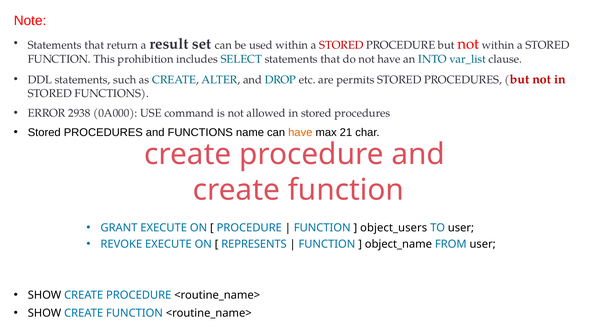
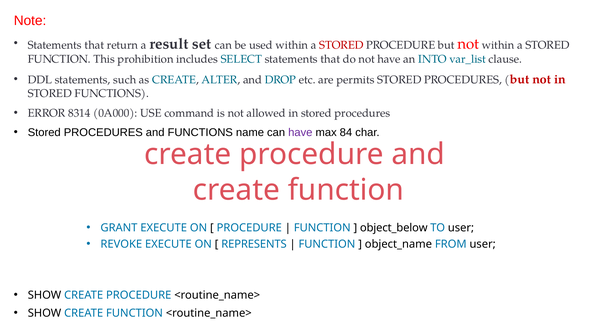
2938: 2938 -> 8314 (79, 113)
have colour: orange -> purple (300, 132)
21: 21 -> 84 (346, 132)
object_users: object_users -> object_below (394, 228)
